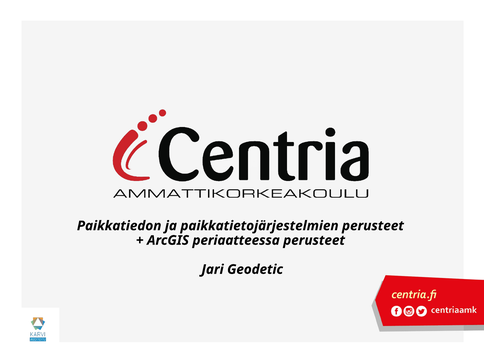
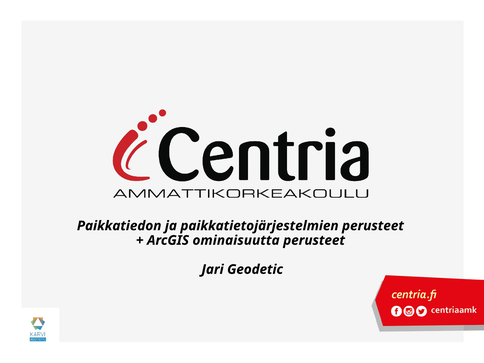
periaatteessa: periaatteessa -> ominaisuutta (236, 240)
